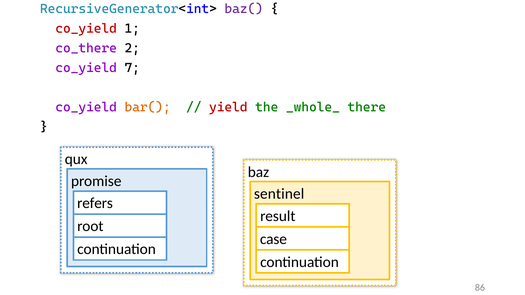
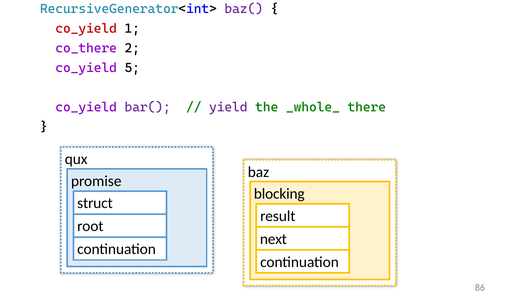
7: 7 -> 5 (132, 68)
bar( colour: orange -> purple (148, 107)
yield colour: red -> purple (228, 107)
sentinel: sentinel -> blocking (279, 194)
refers: refers -> struct (95, 203)
case: case -> next (273, 239)
